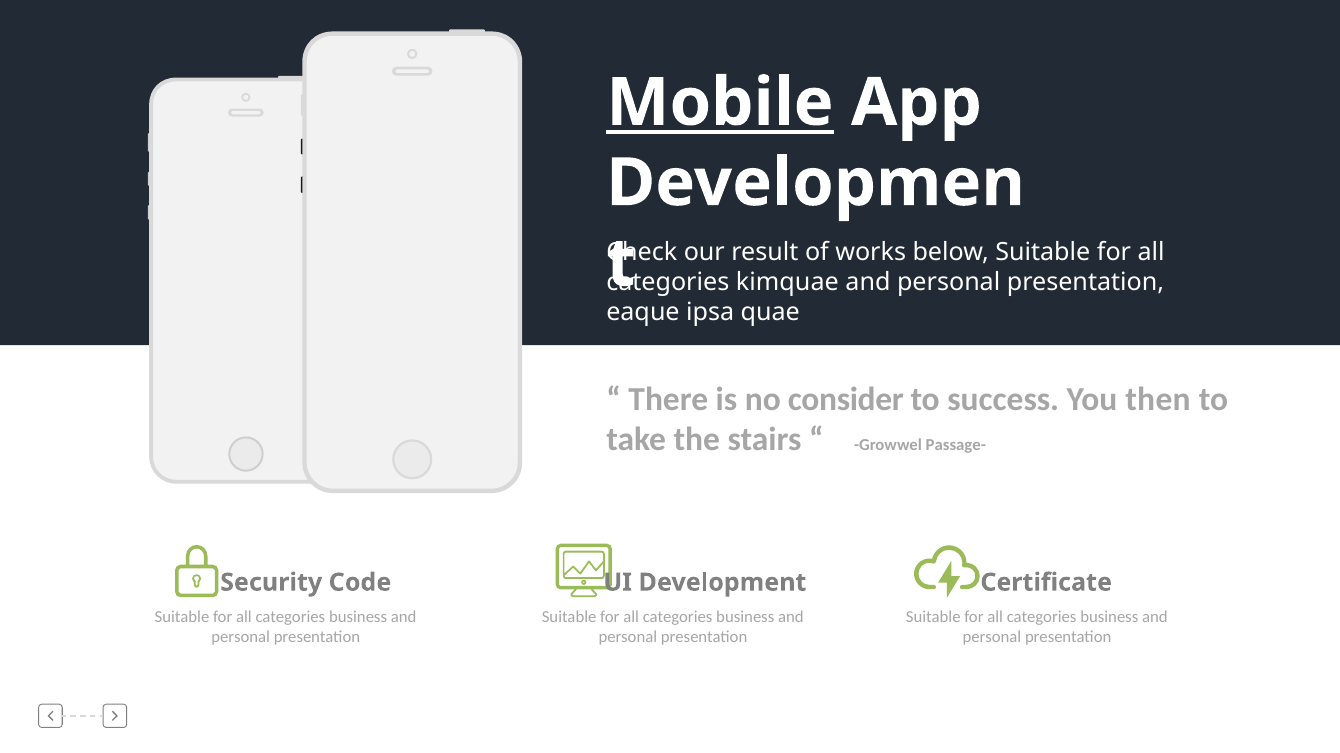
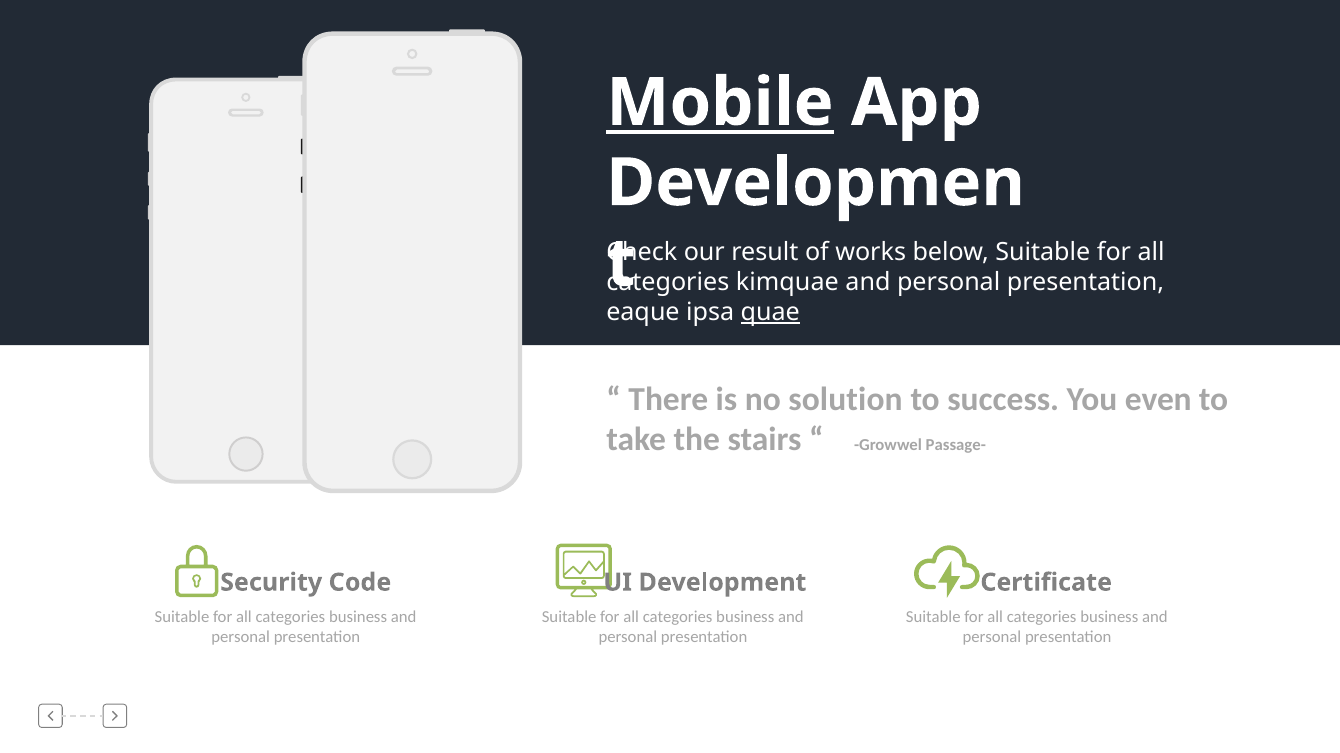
quae underline: none -> present (770, 312)
consider: consider -> solution (846, 400)
then: then -> even (1158, 400)
